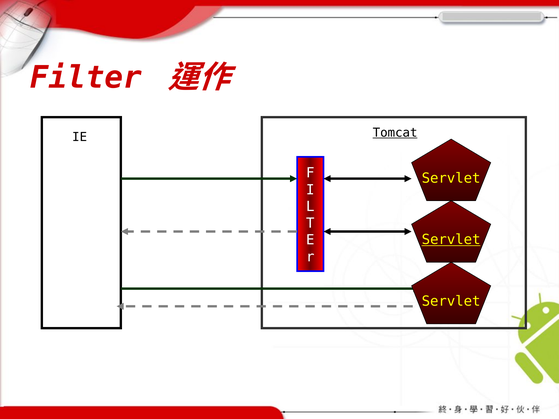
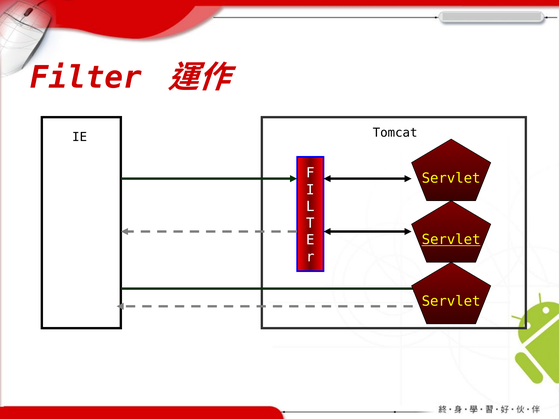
Tomcat underline: present -> none (395, 133)
